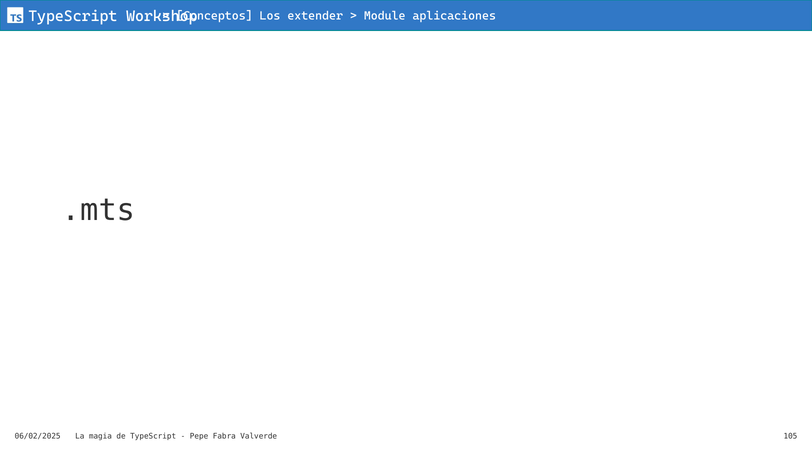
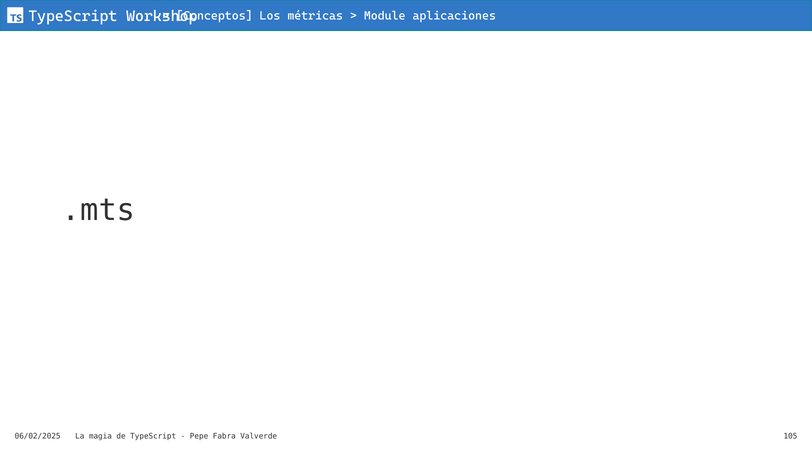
extender: extender -> métricas (315, 16)
